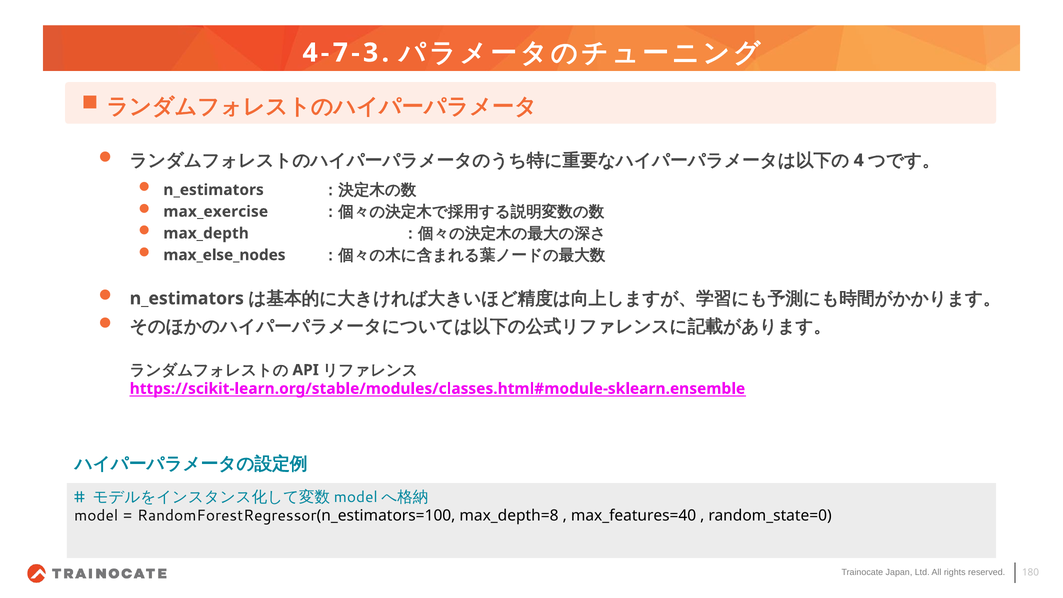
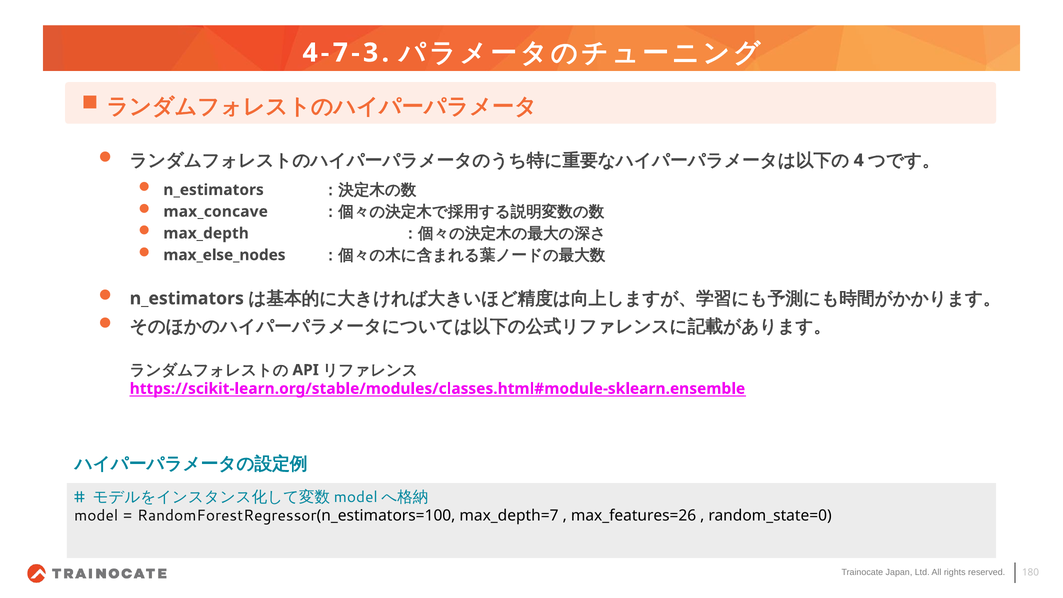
max_exercise: max_exercise -> max_concave (216, 212)
max_depth=8: max_depth=8 -> max_depth=7 (509, 516)
max_features=40: max_features=40 -> max_features=26 (634, 516)
